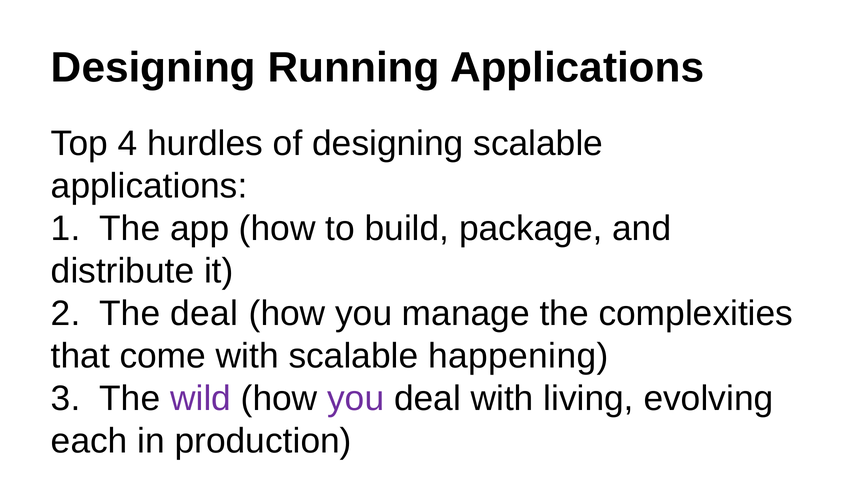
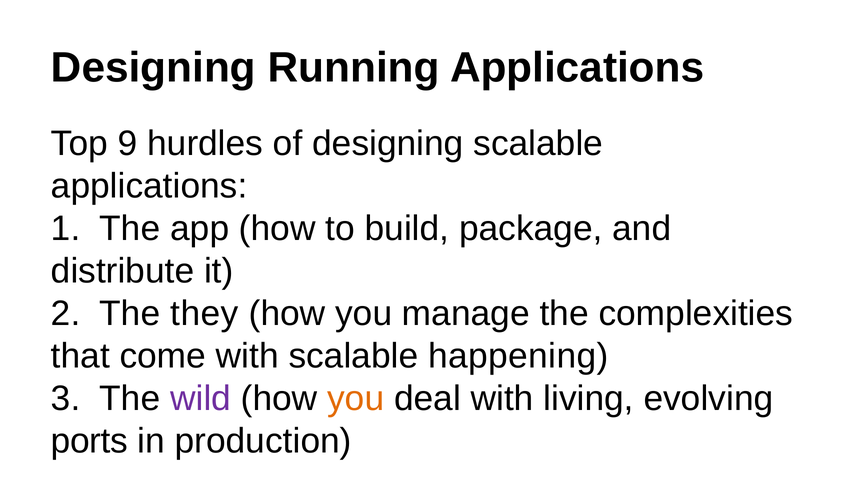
4: 4 -> 9 (128, 144)
The deal: deal -> they (204, 313)
you colour: purple -> orange (356, 398)
each: each -> ports (89, 441)
